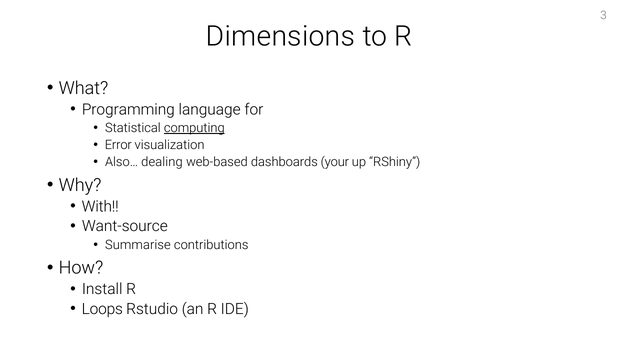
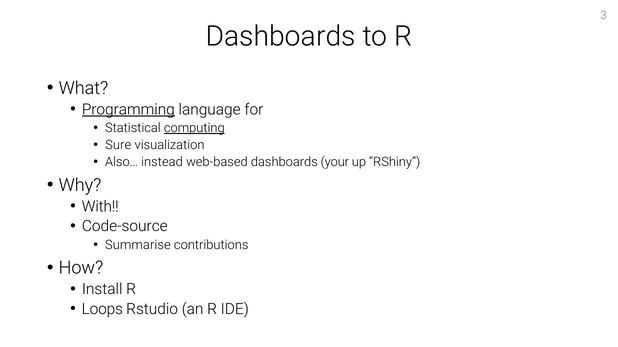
Dimensions: Dimensions -> Dashboards (281, 36)
Programming underline: none -> present (128, 110)
Error: Error -> Sure (118, 145)
dealing: dealing -> instead (162, 162)
Want-source: Want-source -> Code-source (125, 227)
